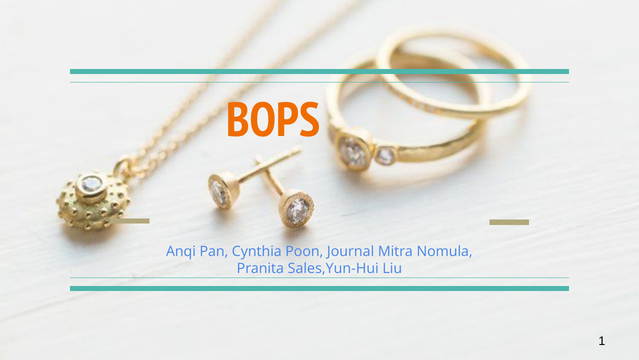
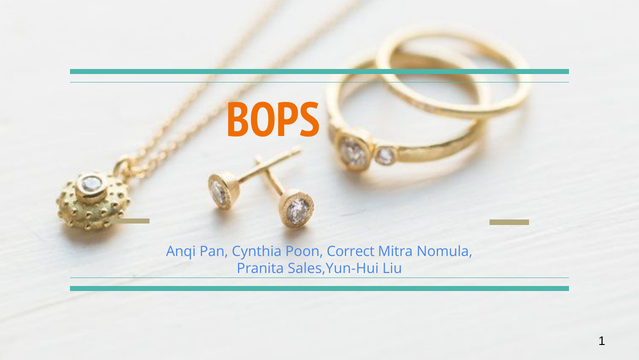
Journal: Journal -> Correct (351, 251)
